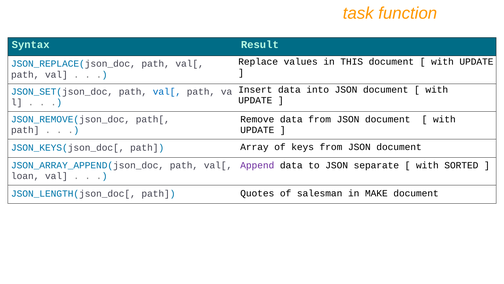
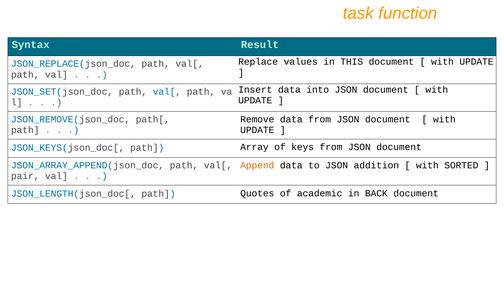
Append colour: purple -> orange (257, 165)
separate: separate -> addition (376, 165)
loan: loan -> pair (25, 176)
salesman: salesman -> academic (320, 193)
MAKE: MAKE -> BACK (376, 193)
